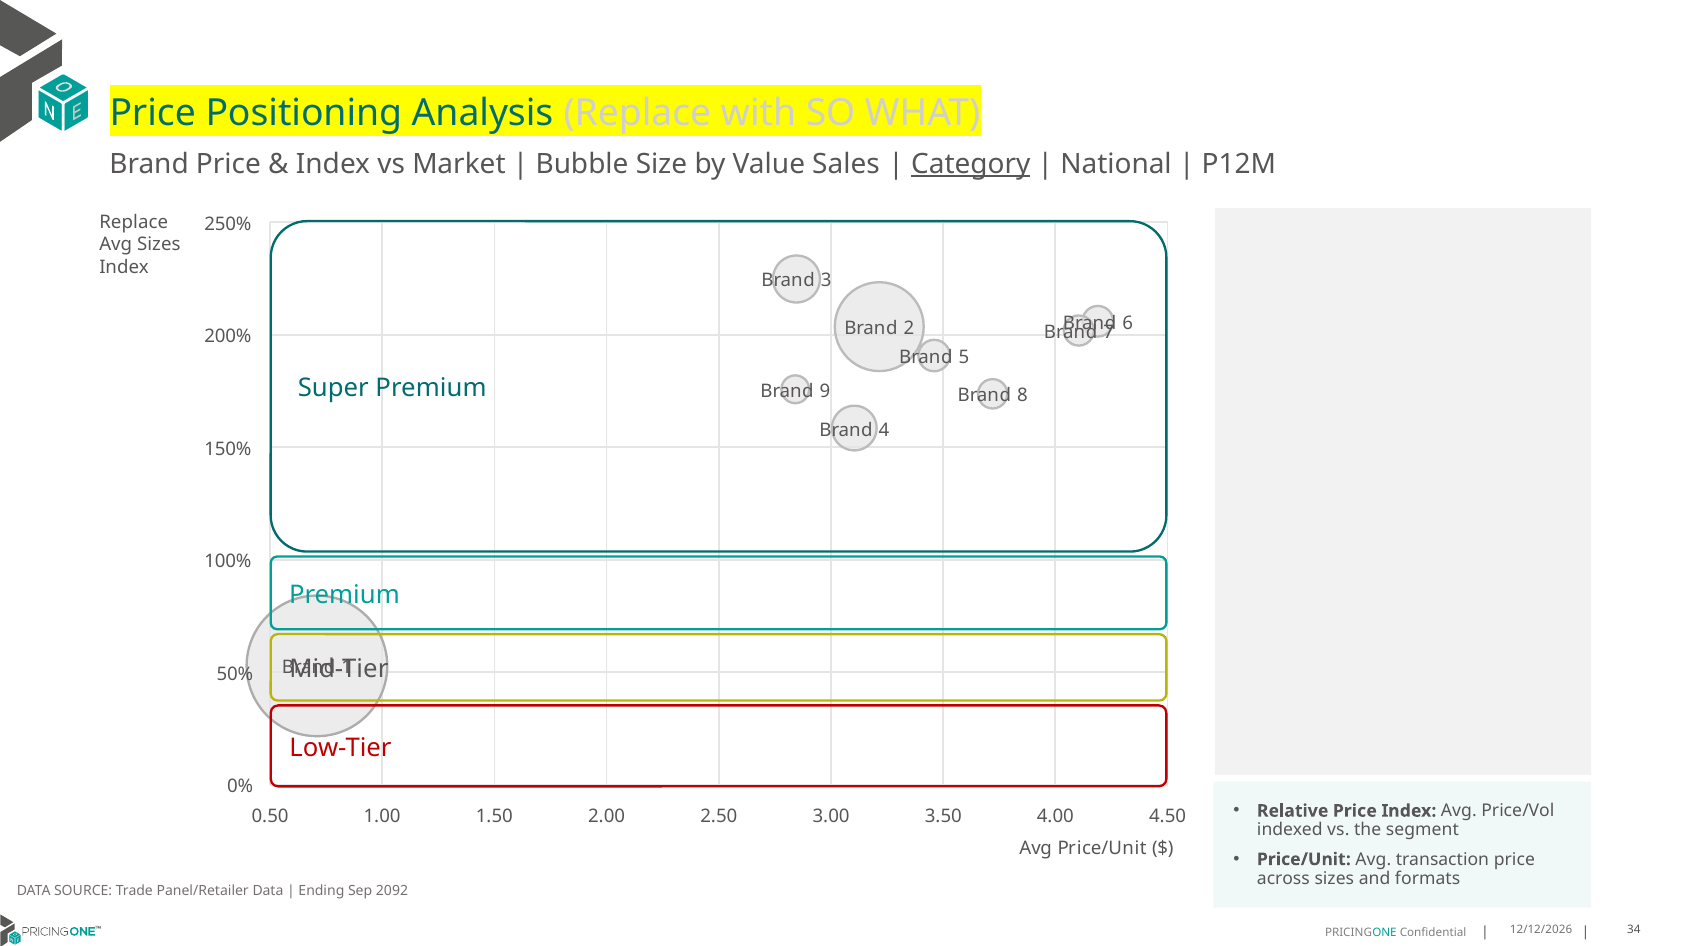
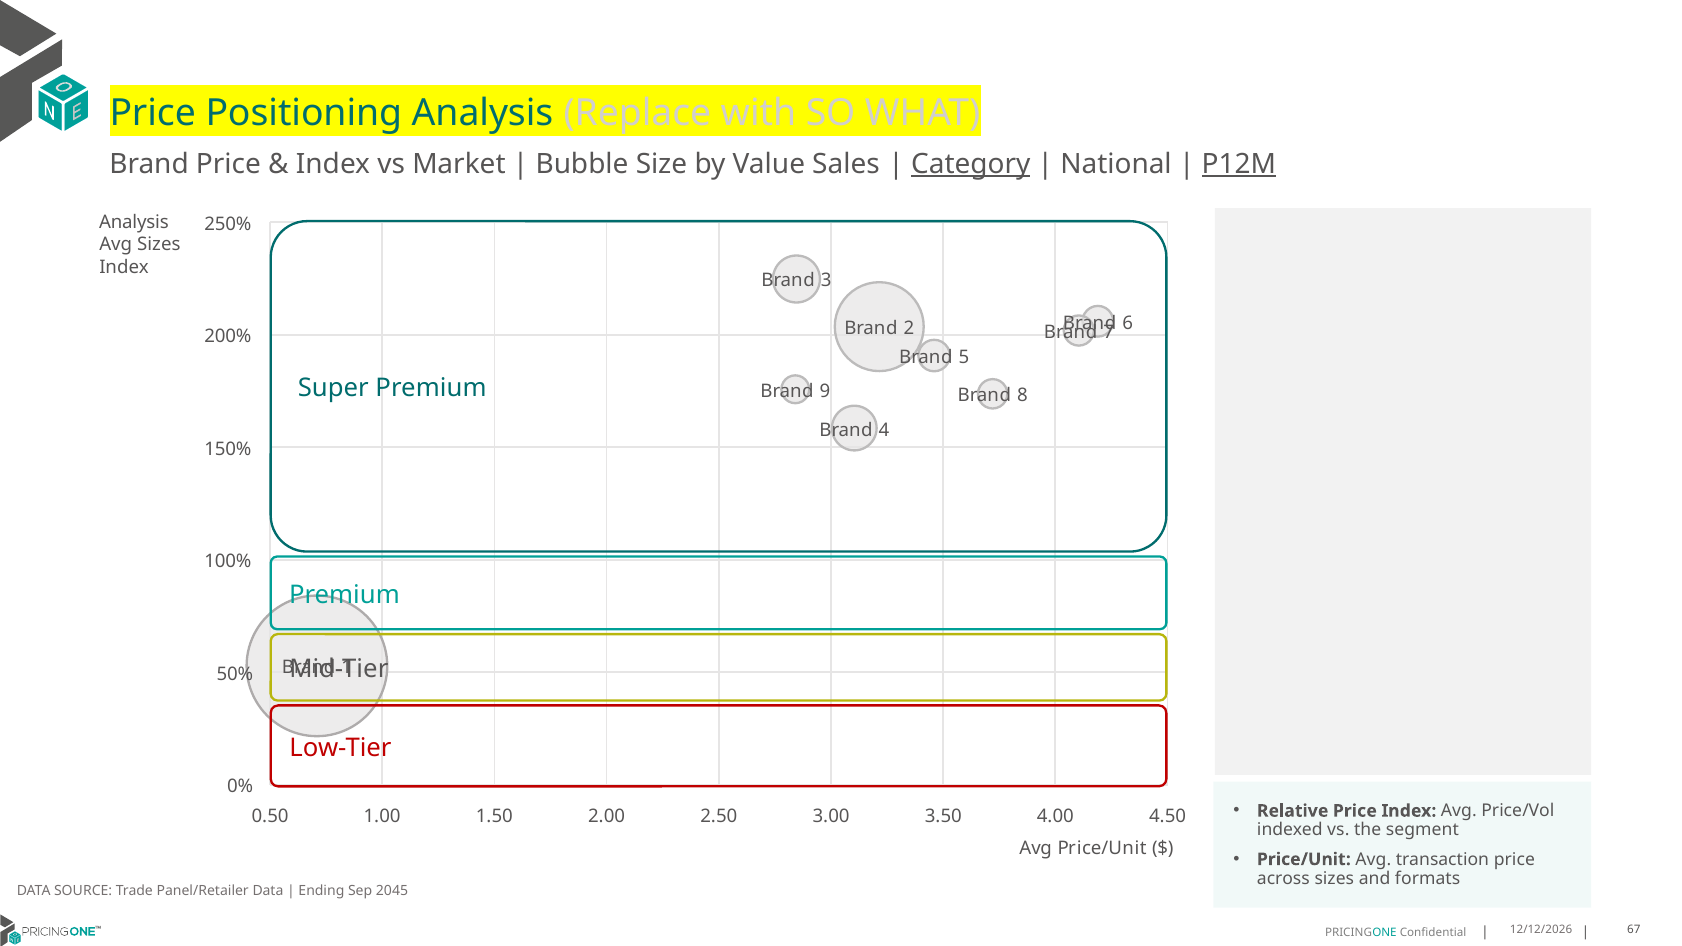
P12M underline: none -> present (1239, 164)
Replace: Replace -> Analysis (134, 222)
2092: 2092 -> 2045 (392, 891)
34: 34 -> 67 (1634, 930)
